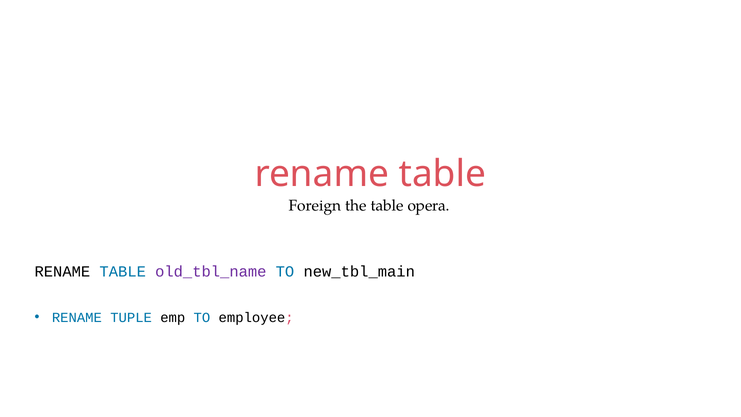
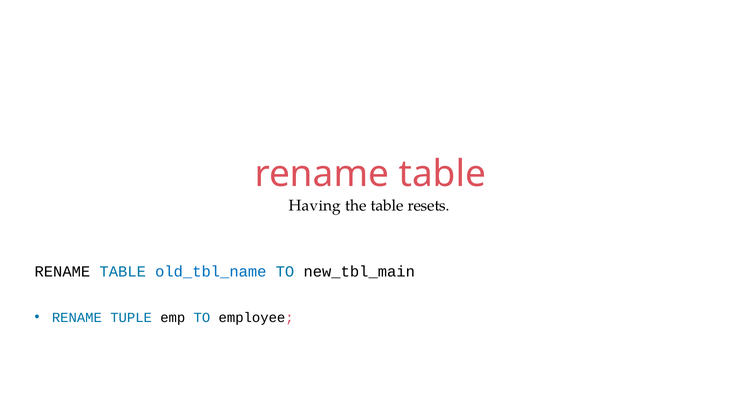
Foreign: Foreign -> Having (315, 205)
opera: opera -> resets (429, 205)
old_tbl_name colour: purple -> blue (211, 272)
